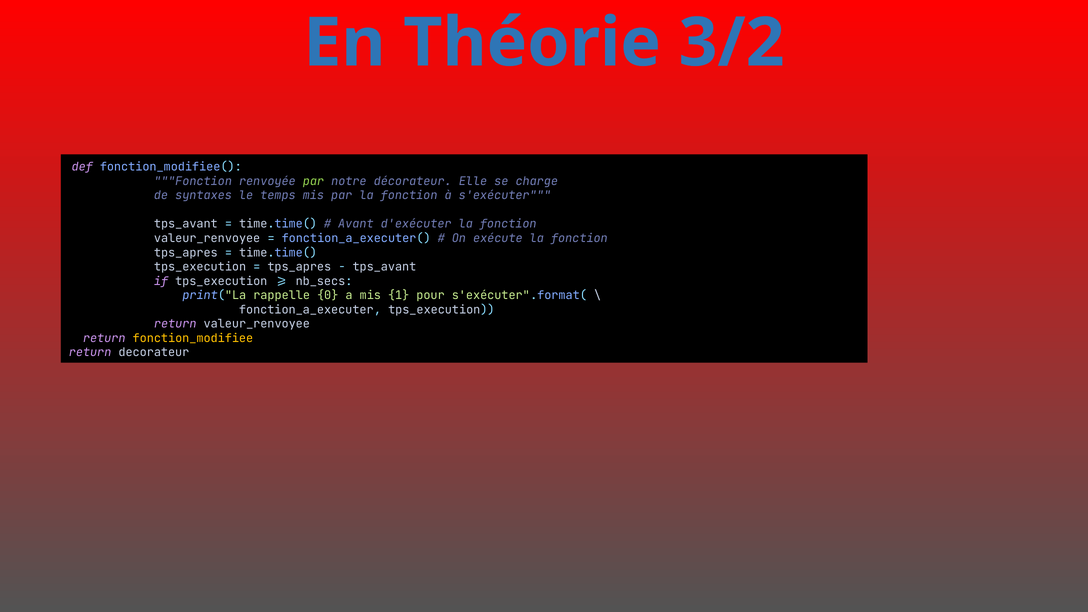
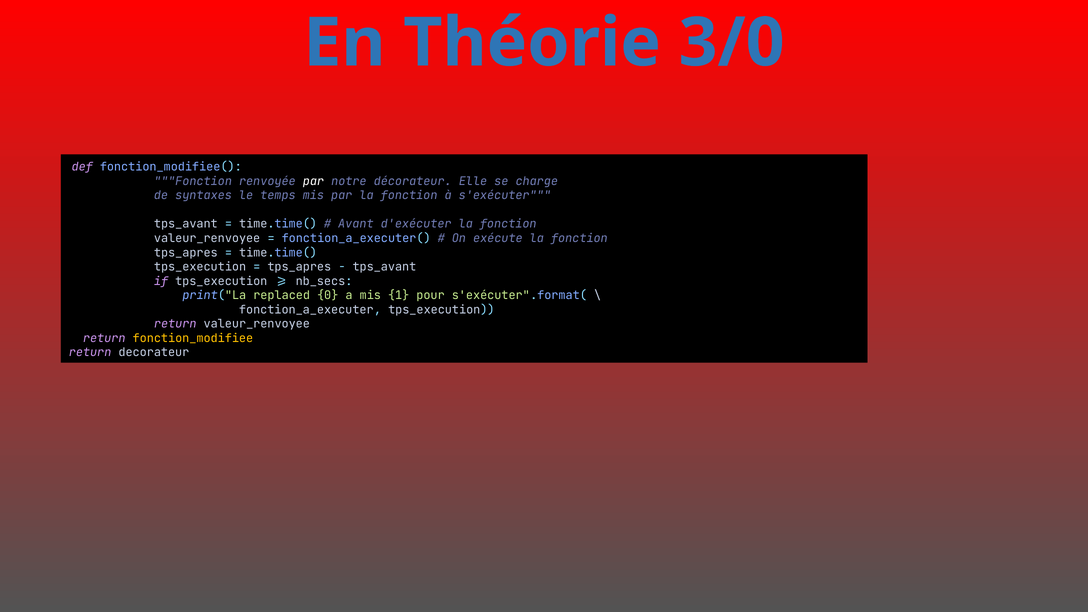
3/2: 3/2 -> 3/0 (732, 43)
par colour: light green -> white (313, 181)
rappelle: rappelle -> replaced (282, 295)
